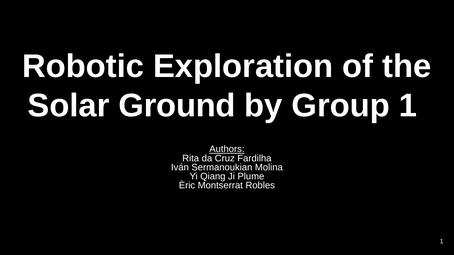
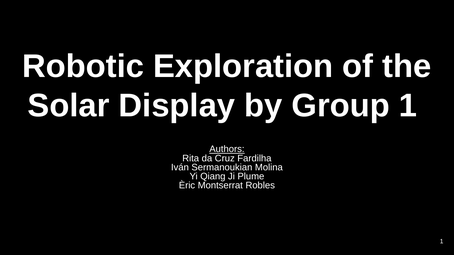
Ground: Ground -> Display (177, 106)
